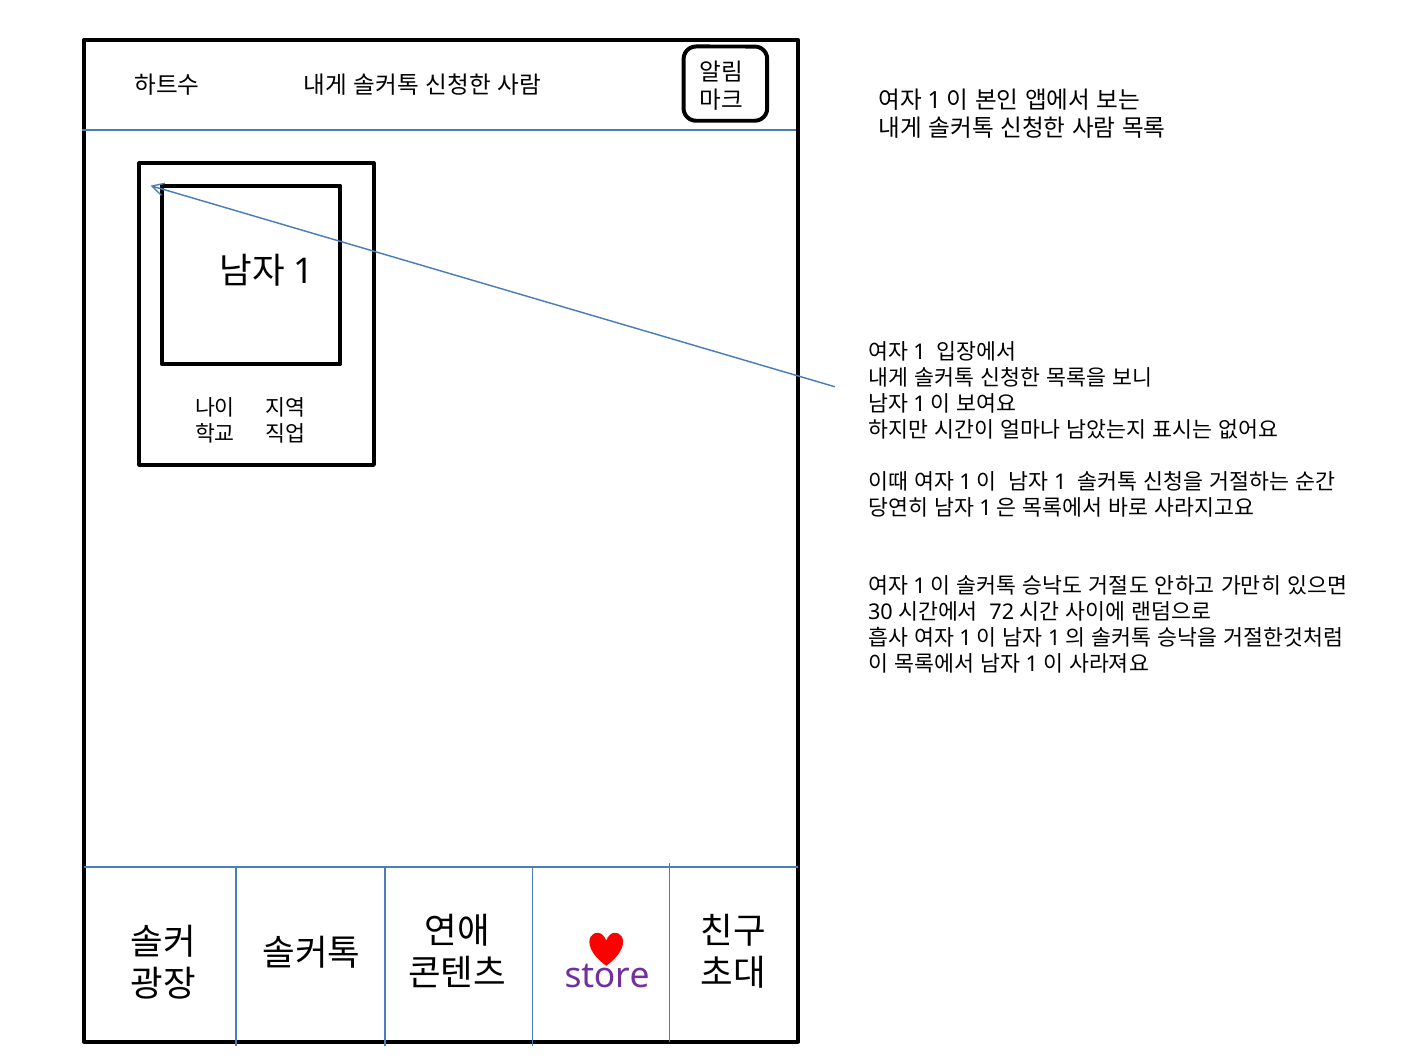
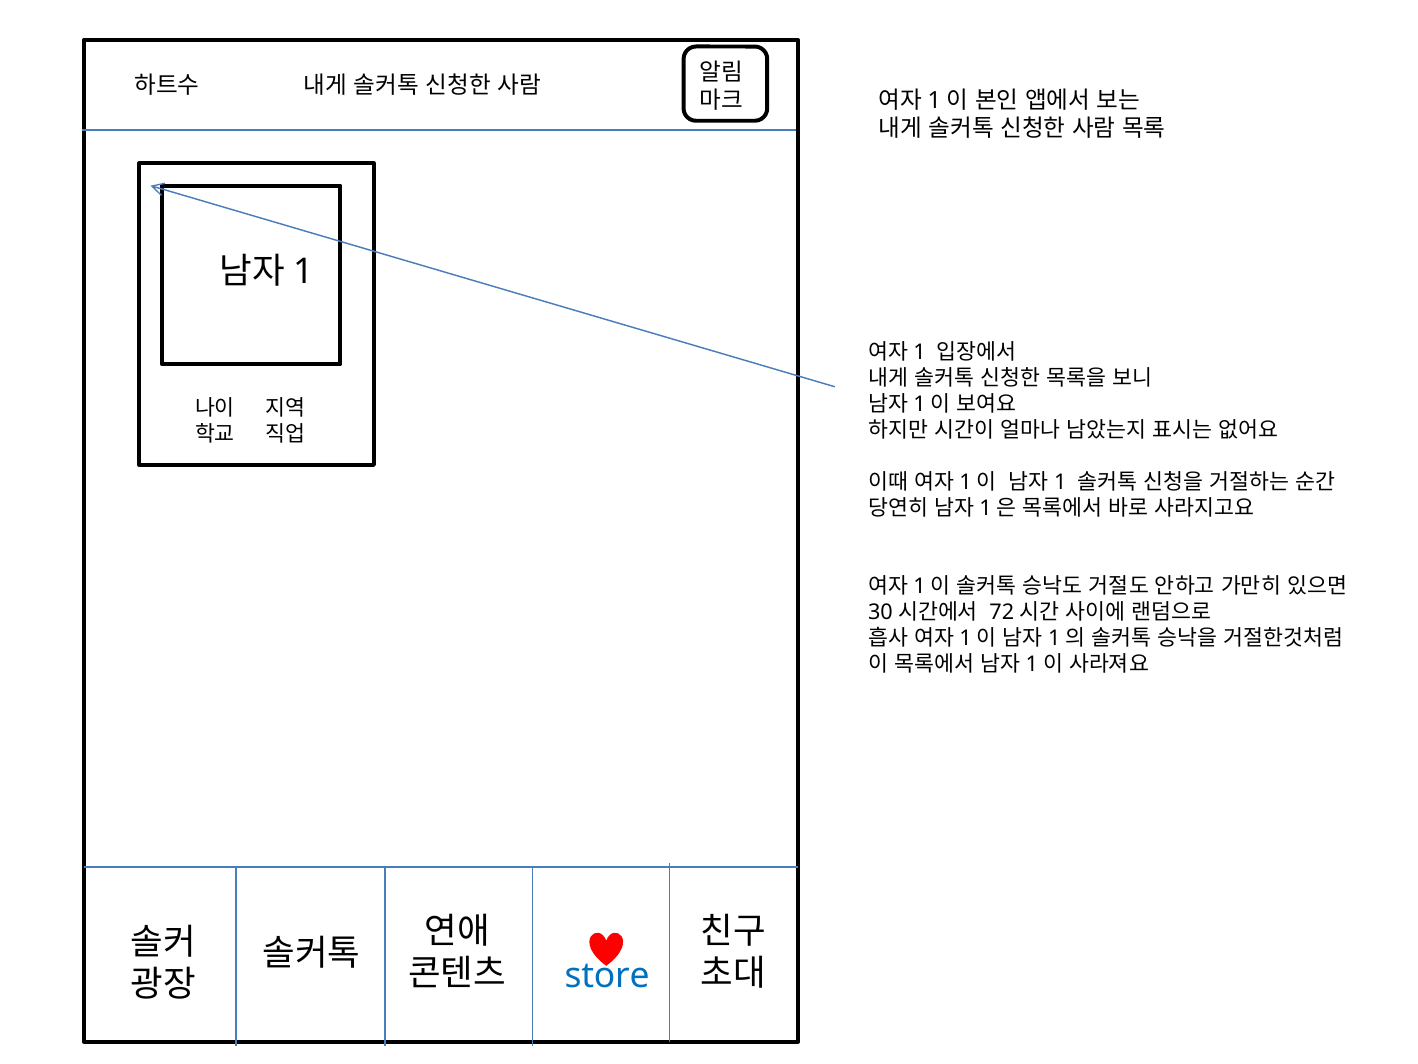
store colour: purple -> blue (607, 976)
